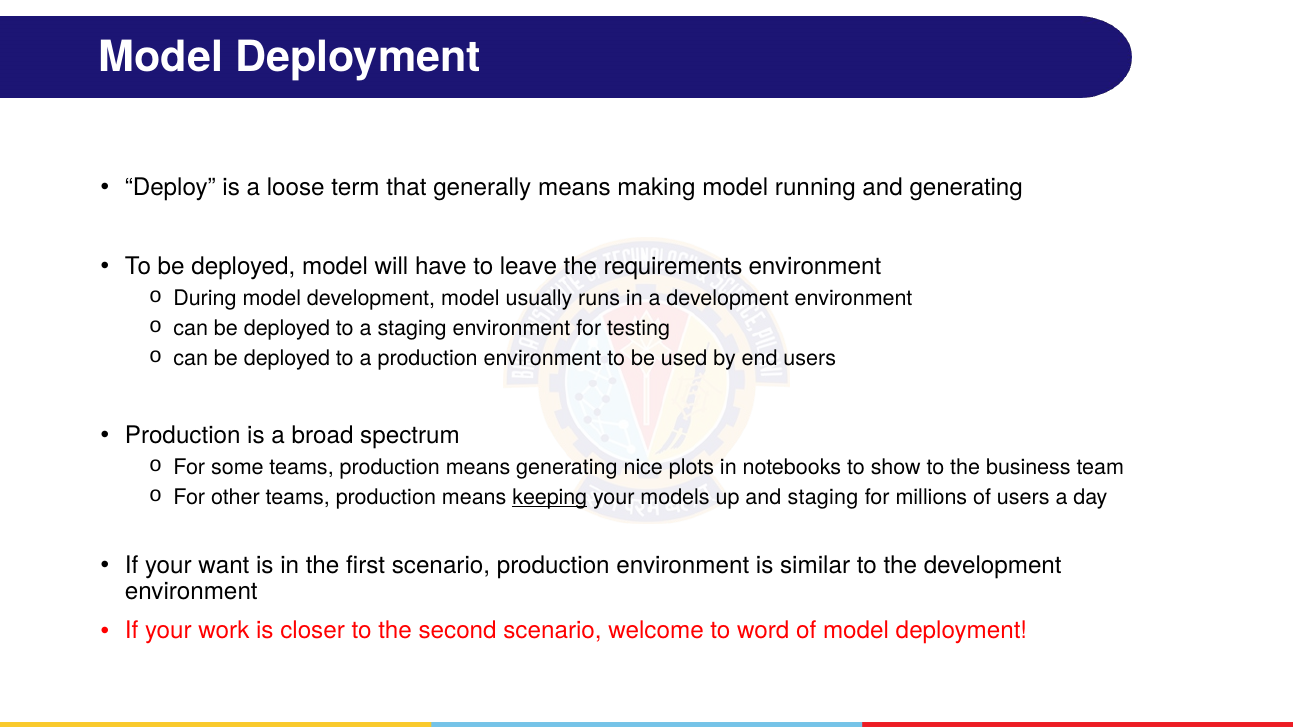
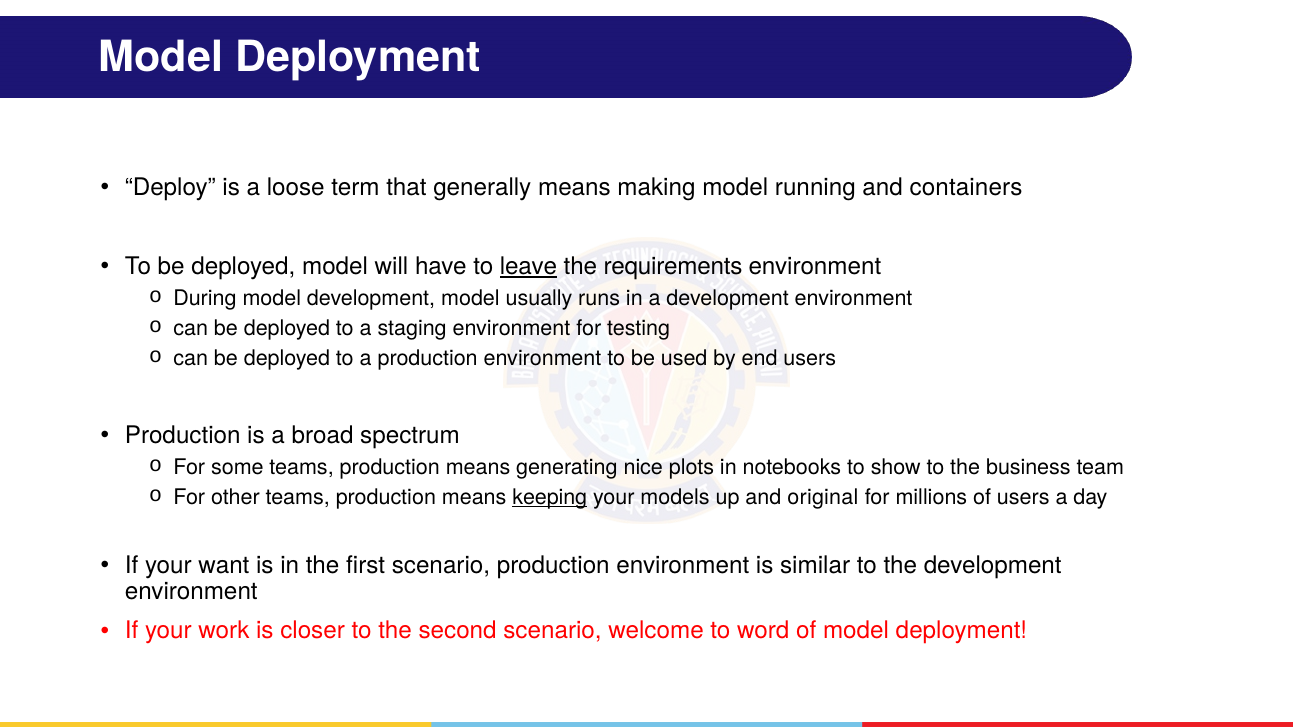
and generating: generating -> containers (966, 188)
leave underline: none -> present (529, 267)
and staging: staging -> original (823, 497)
